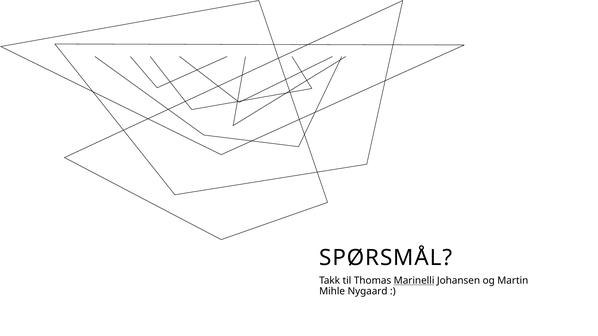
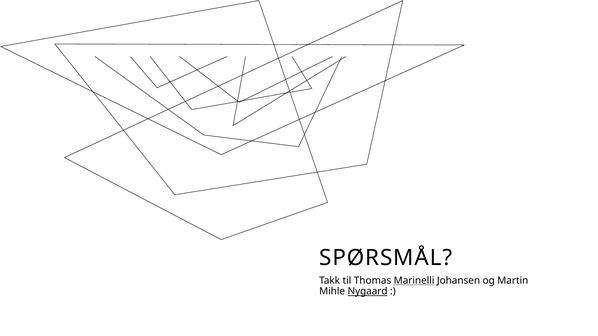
Nygaard underline: none -> present (368, 292)
